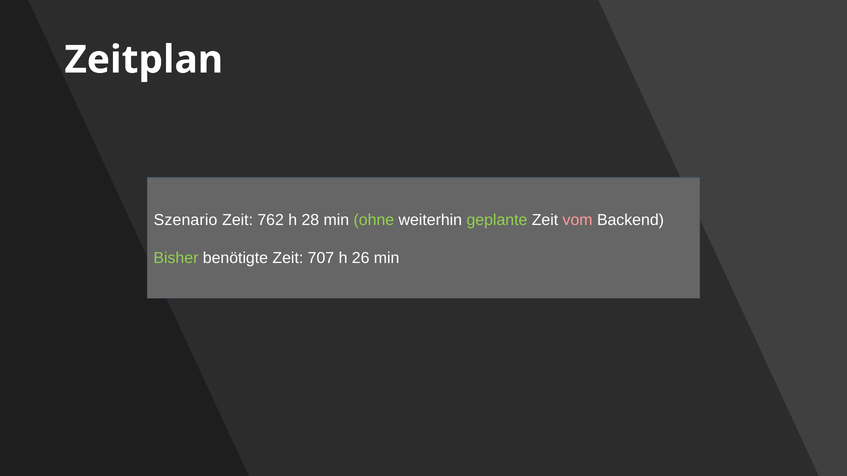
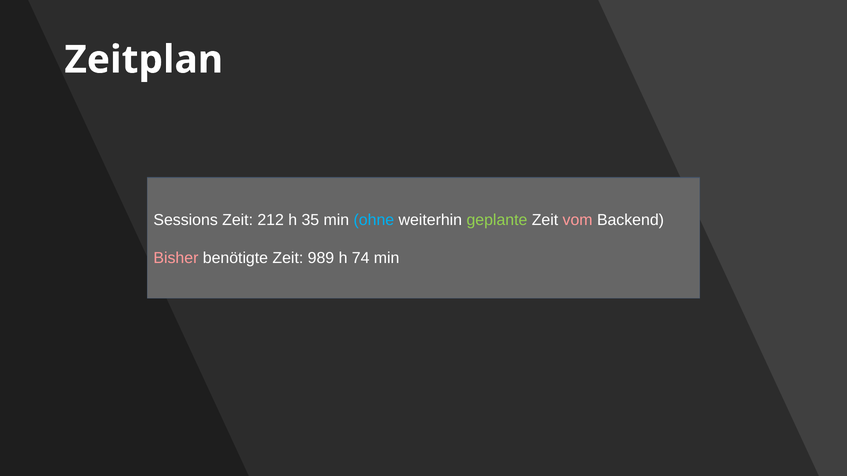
Szenario: Szenario -> Sessions (186, 220)
762: 762 -> 212 (271, 220)
28: 28 -> 35 (310, 220)
ohne colour: light green -> light blue (374, 220)
Bisher colour: light green -> pink (176, 258)
707: 707 -> 989 (321, 258)
26: 26 -> 74 (361, 258)
